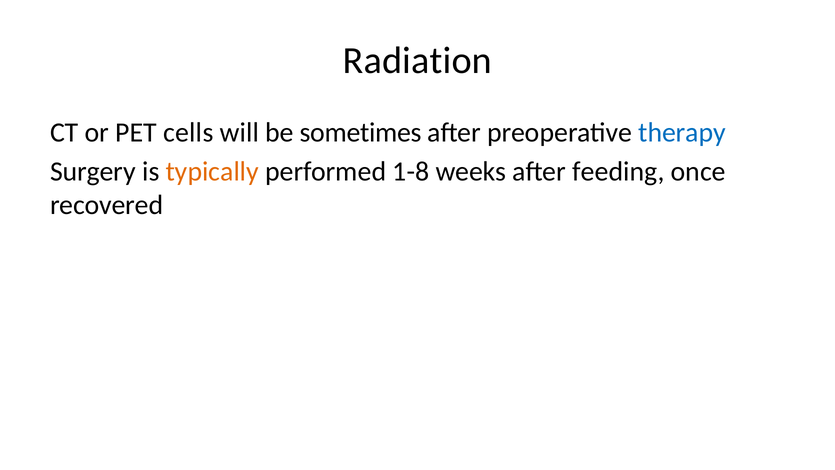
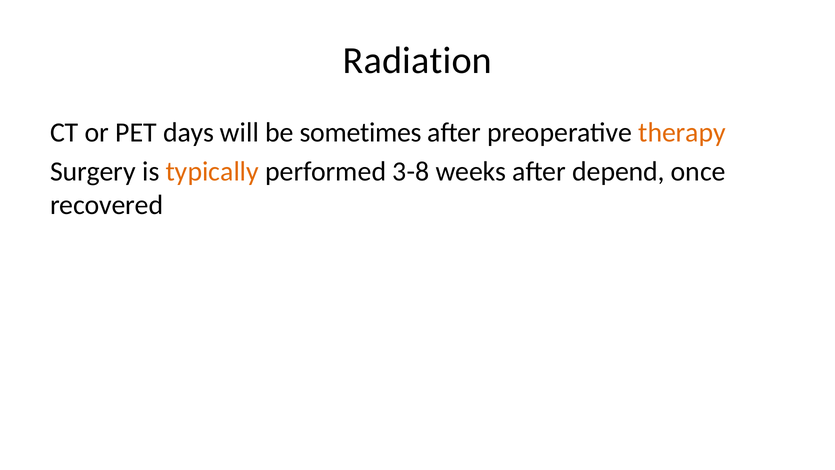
cells: cells -> days (189, 132)
therapy colour: blue -> orange (682, 132)
1-8: 1-8 -> 3-8 (411, 171)
feeding: feeding -> depend (618, 171)
